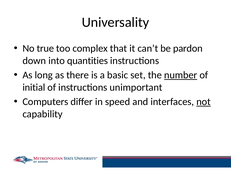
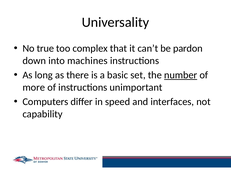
quantities: quantities -> machines (87, 61)
initial: initial -> more (34, 87)
not underline: present -> none (203, 102)
